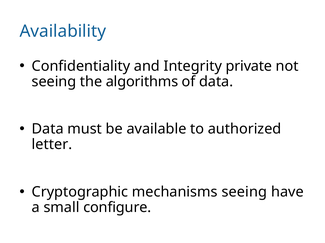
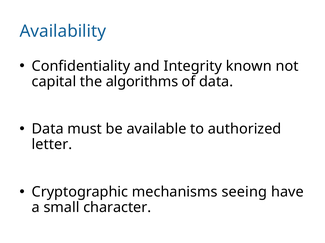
private: private -> known (249, 66)
seeing: seeing -> capital (54, 82)
configure: configure -> character (117, 208)
